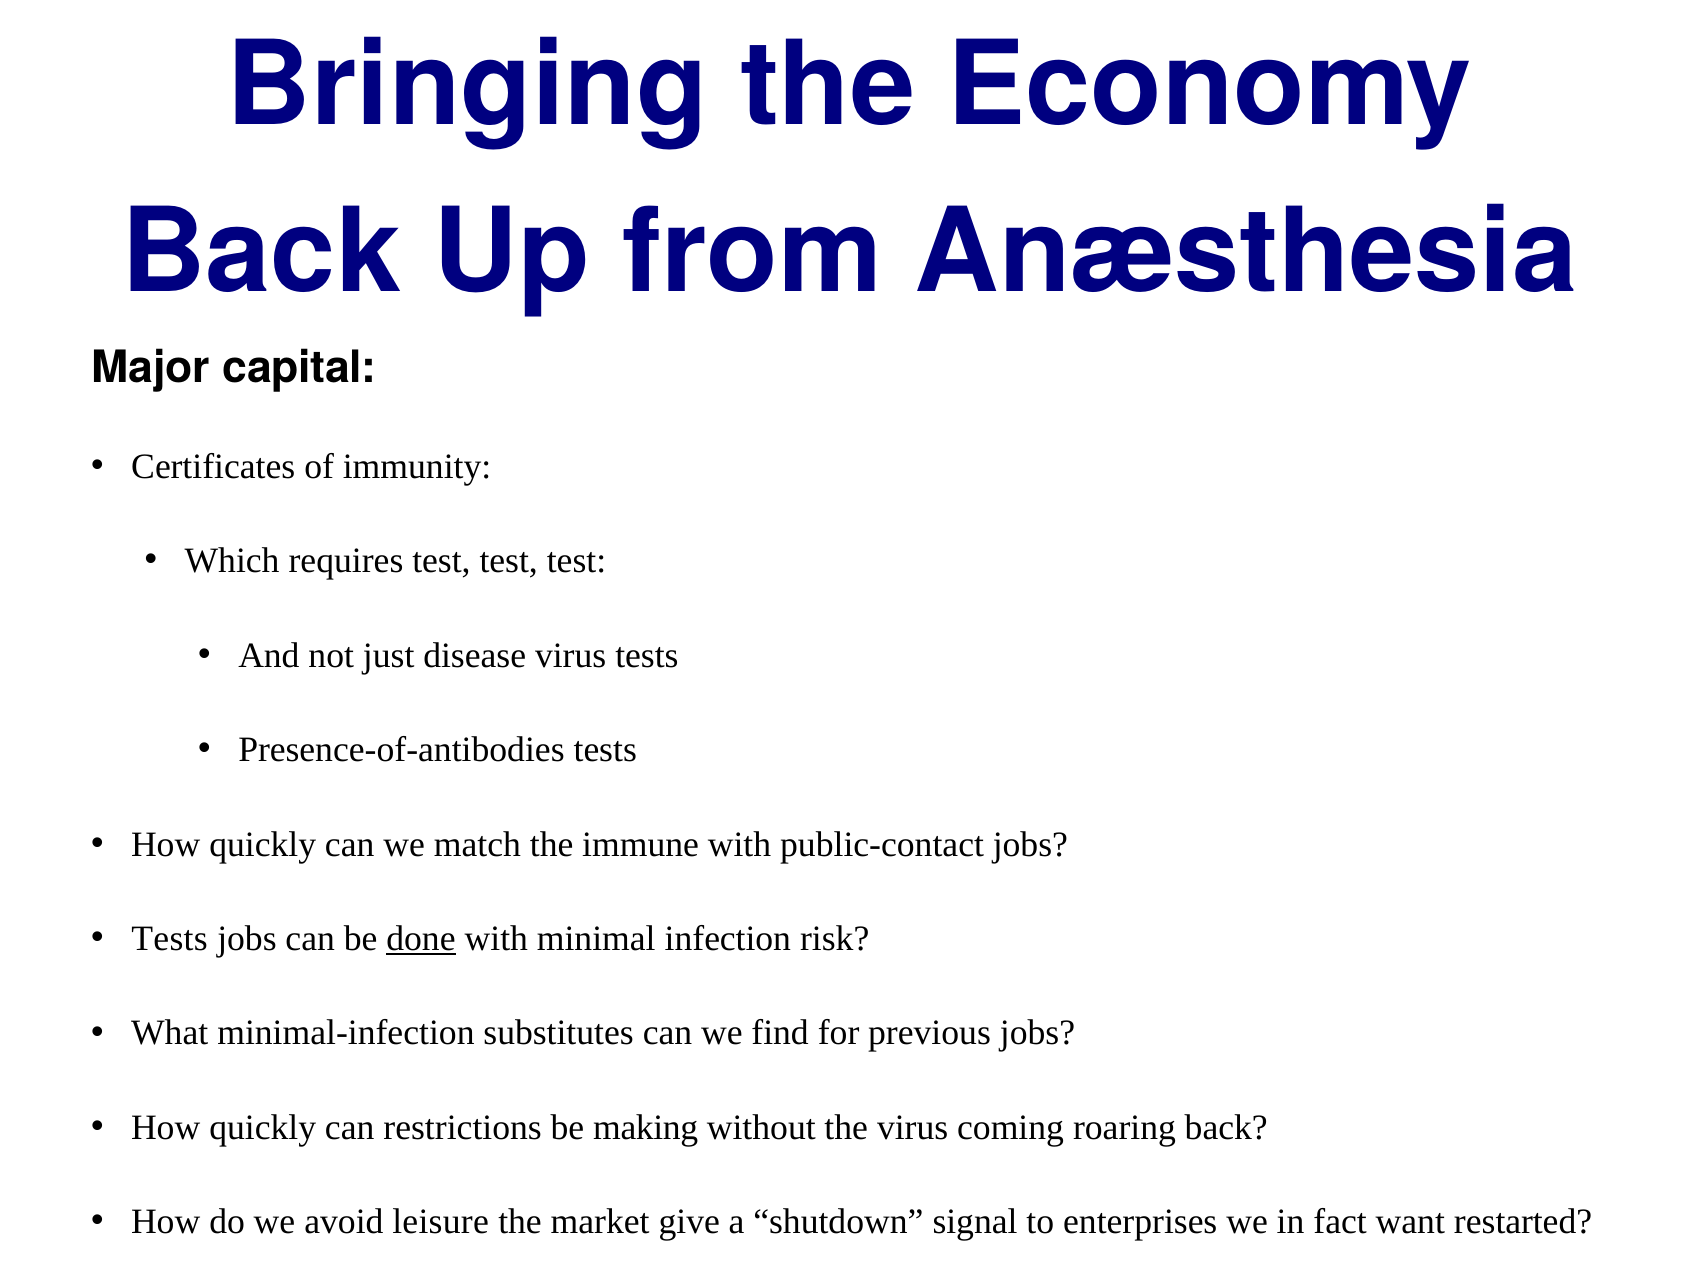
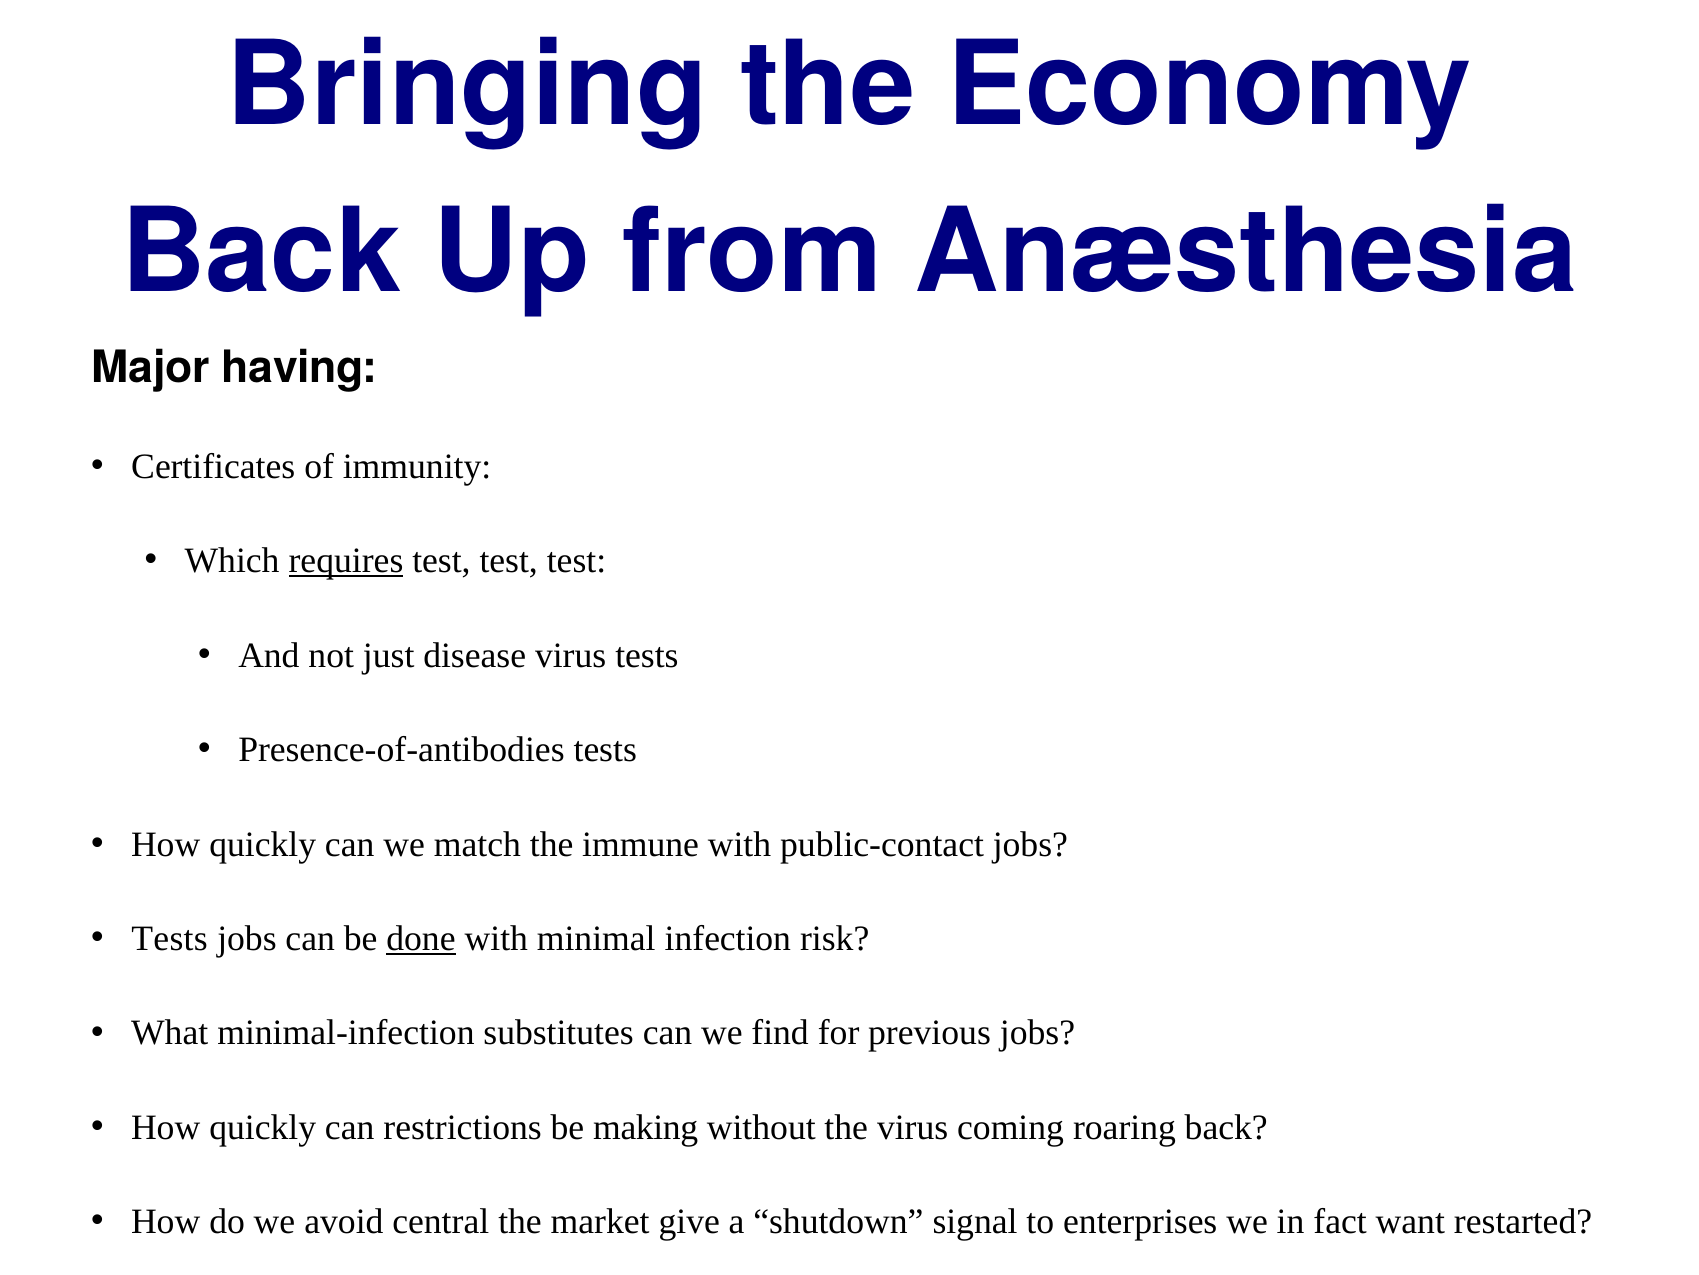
capital: capital -> having (300, 367)
requires underline: none -> present (346, 561)
leisure: leisure -> central (441, 1221)
